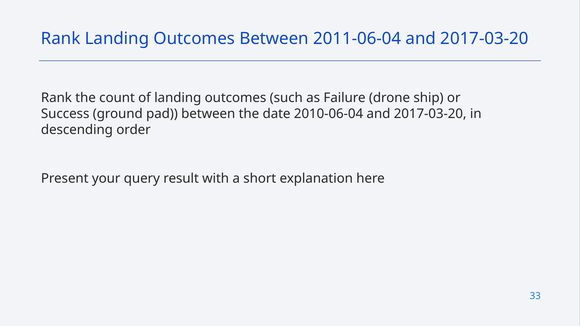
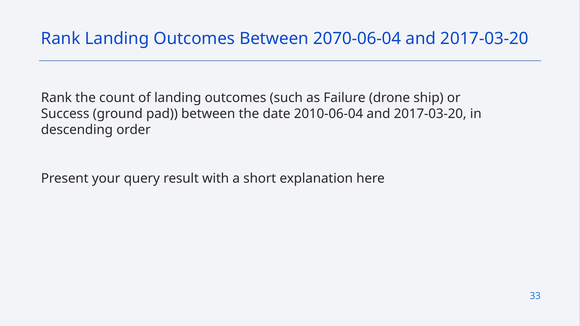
2011-06-04: 2011-06-04 -> 2070-06-04 (357, 39)
